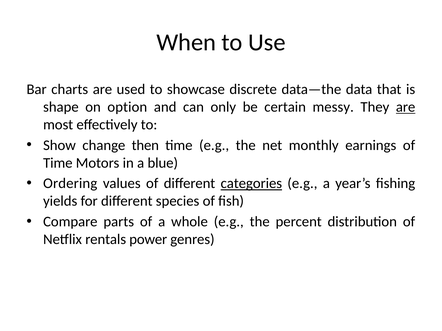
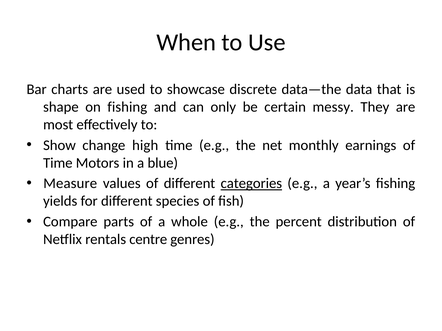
on option: option -> fishing (127, 107)
are underline: present -> none (406, 107)
then: then -> high (145, 145)
Ordering: Ordering -> Measure (70, 184)
power: power -> centre (148, 240)
